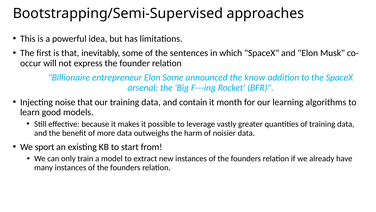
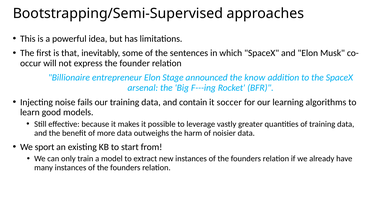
Elon Some: Some -> Stage (173, 77)
noise that: that -> fails (85, 102)
month: month -> soccer (229, 102)
